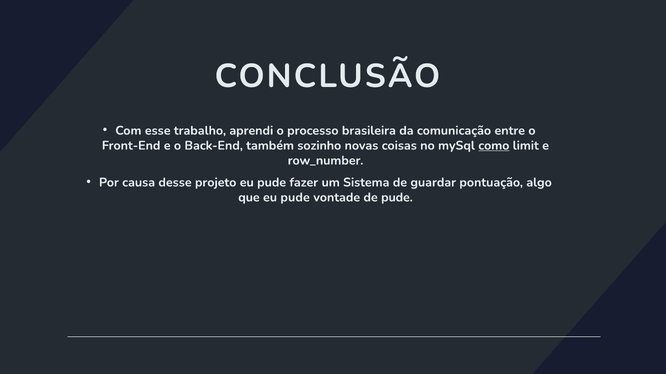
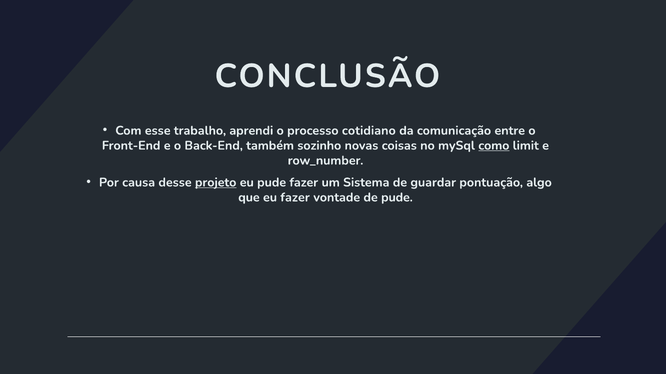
brasileira: brasileira -> cotidiano (369, 131)
projeto underline: none -> present (216, 183)
que eu pude: pude -> fazer (295, 198)
